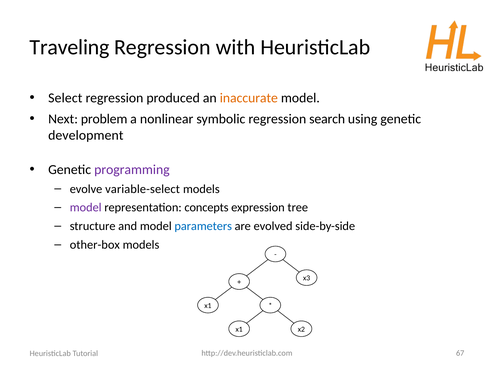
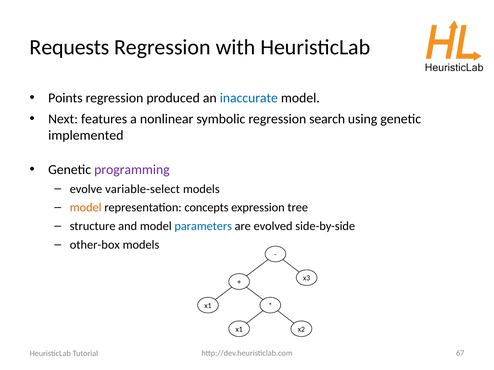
Traveling: Traveling -> Requests (70, 47)
Select: Select -> Points (65, 98)
inaccurate colour: orange -> blue (249, 98)
problem: problem -> features (104, 119)
development: development -> implemented (86, 135)
model colour: purple -> orange (86, 208)
